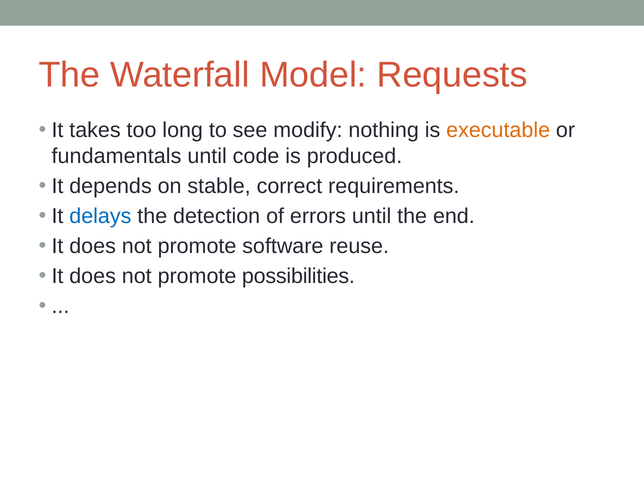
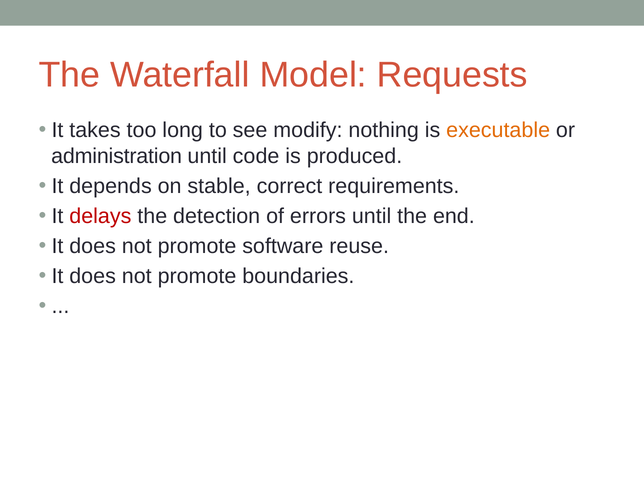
fundamentals: fundamentals -> administration (117, 156)
delays colour: blue -> red (100, 216)
possibilities: possibilities -> boundaries (298, 276)
